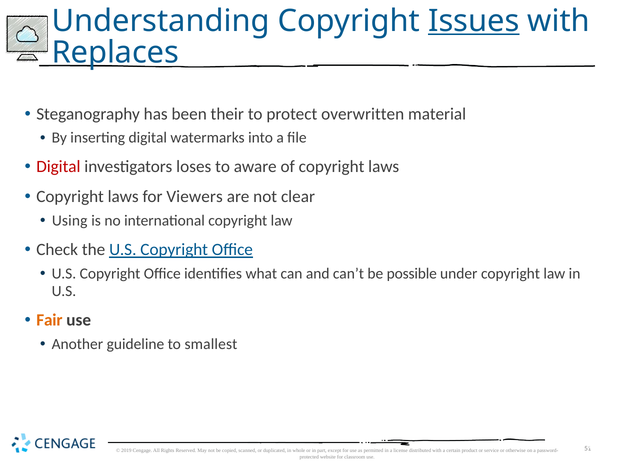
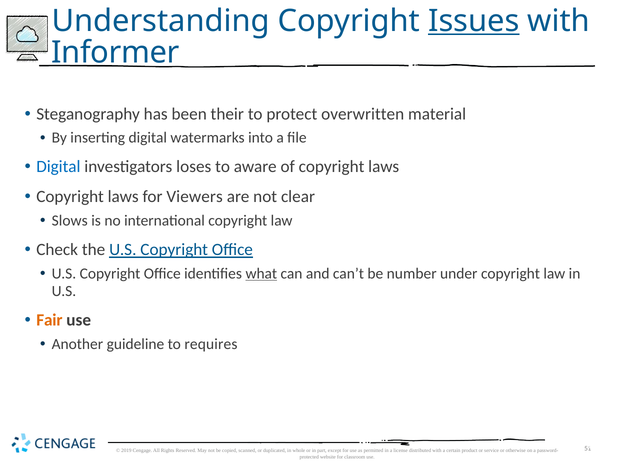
Replaces: Replaces -> Informer (115, 53)
Digital colour: red -> blue (58, 167)
Using: Using -> Slows (70, 220)
what underline: none -> present (261, 273)
possible: possible -> number (412, 273)
smallest: smallest -> requires (211, 344)
